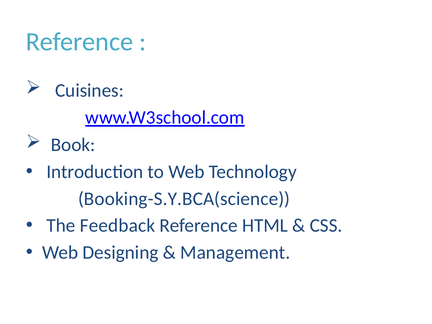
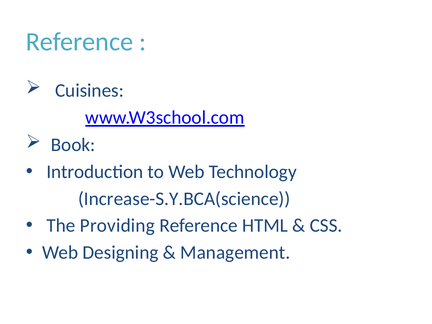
Booking-S.Y.BCA(science: Booking-S.Y.BCA(science -> Increase-S.Y.BCA(science (184, 199)
Feedback: Feedback -> Providing (117, 226)
